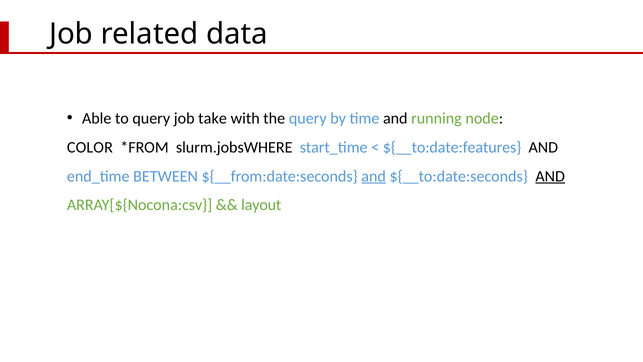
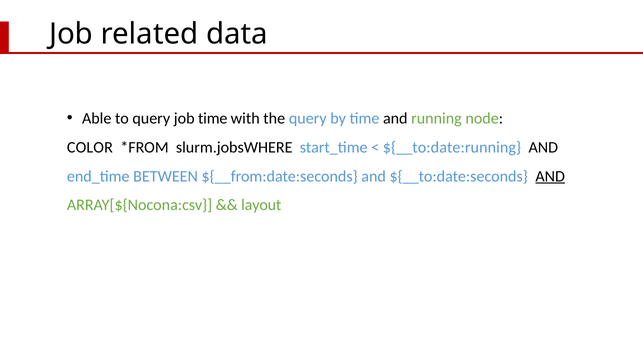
job take: take -> time (213, 118)
${__to:date:features: ${__to:date:features -> ${__to:date:running (452, 147)
and underline: present -> none (374, 176)
